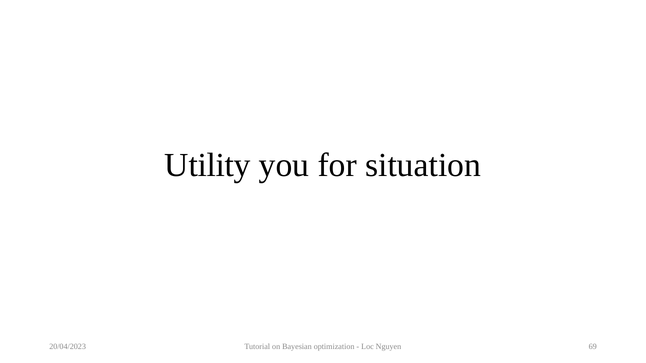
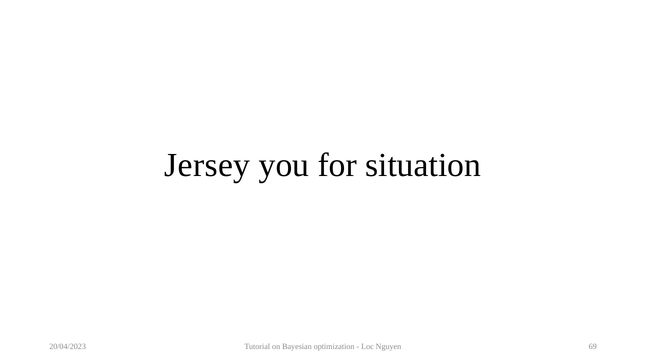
Utility: Utility -> Jersey (207, 165)
